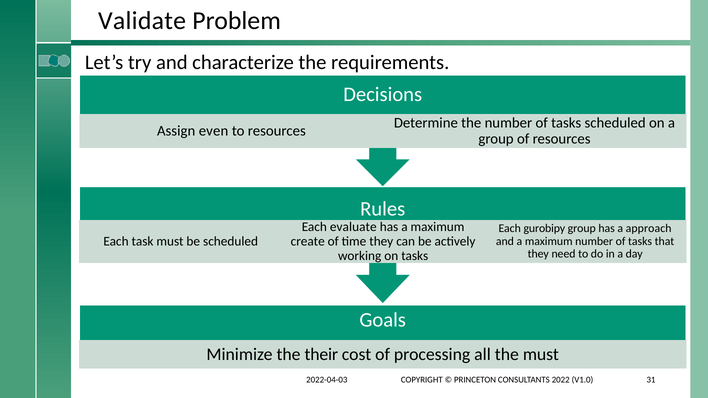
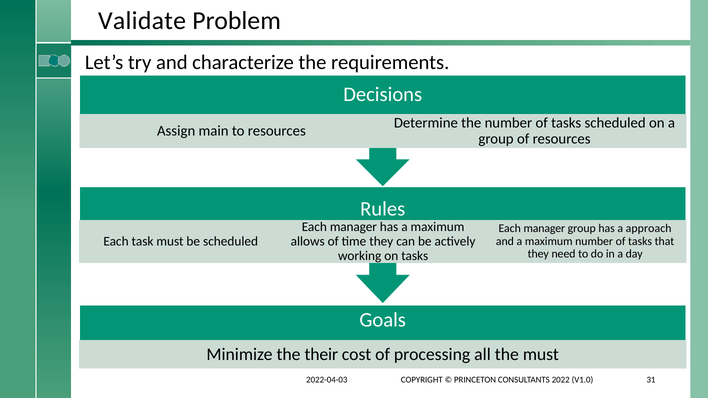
even: even -> main (214, 131)
evaluate: evaluate -> manager (353, 227)
gurobipy: gurobipy -> manager (544, 229)
create: create -> allows (308, 242)
